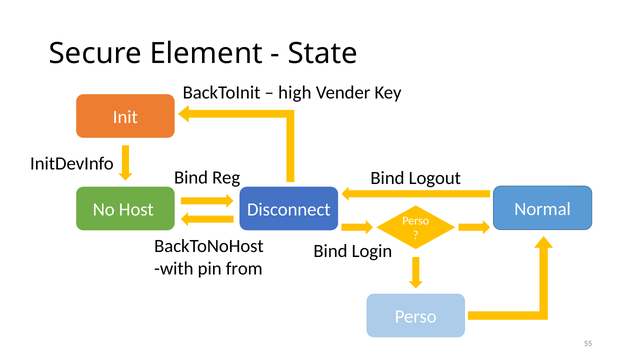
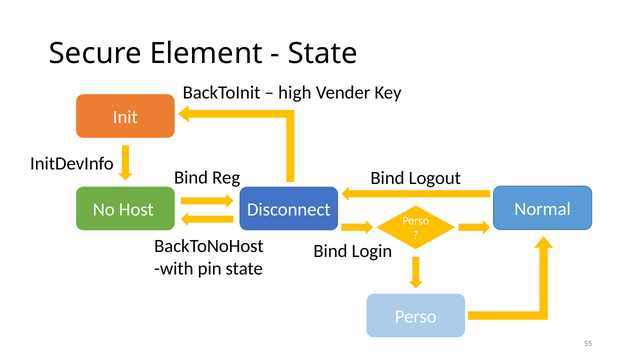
pin from: from -> state (244, 269)
